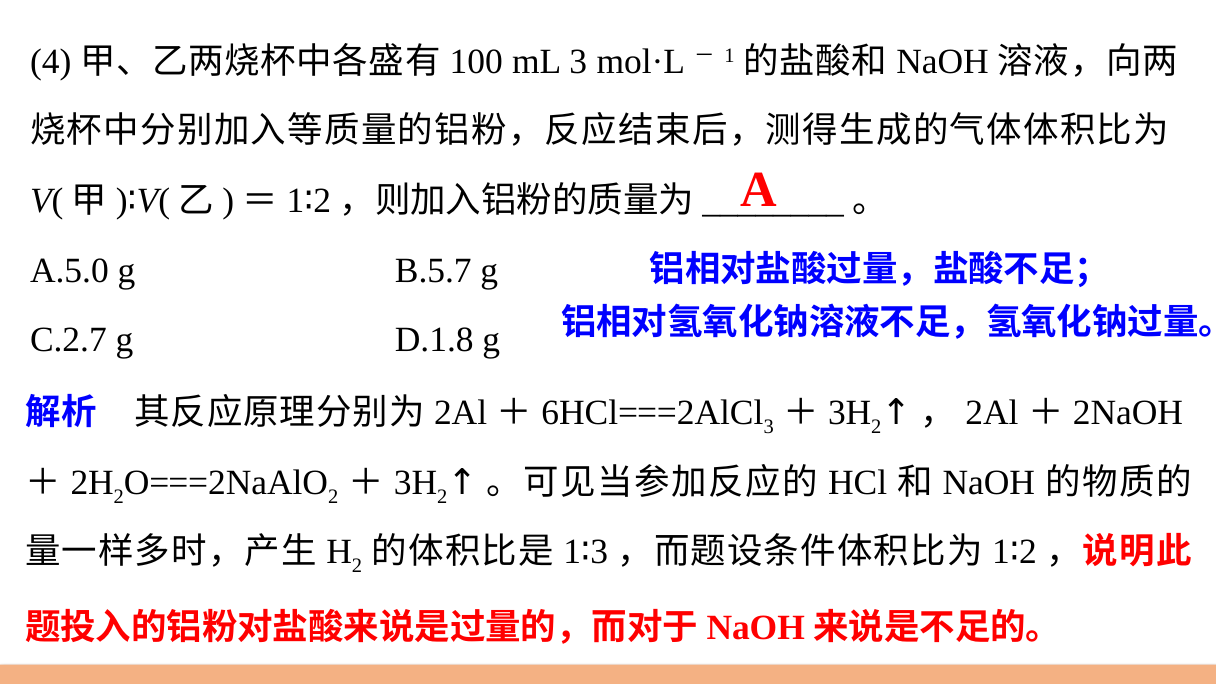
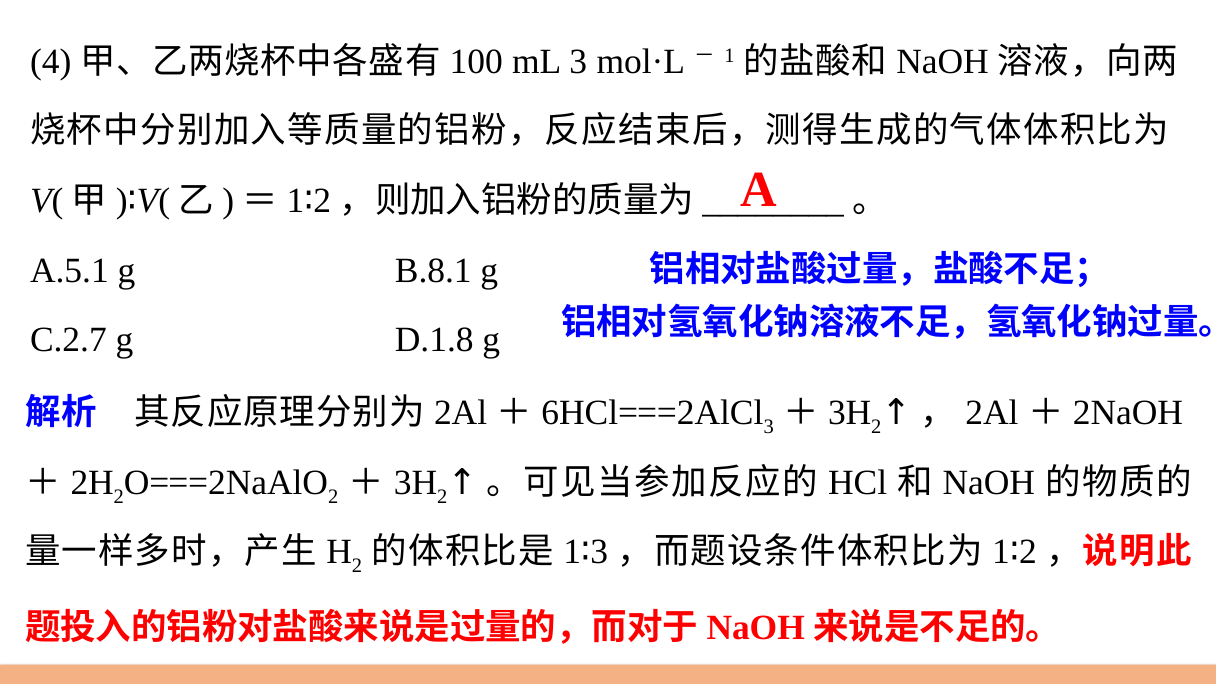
A.5.0: A.5.0 -> A.5.1 (69, 270)
B.5.7: B.5.7 -> B.8.1 (433, 270)
